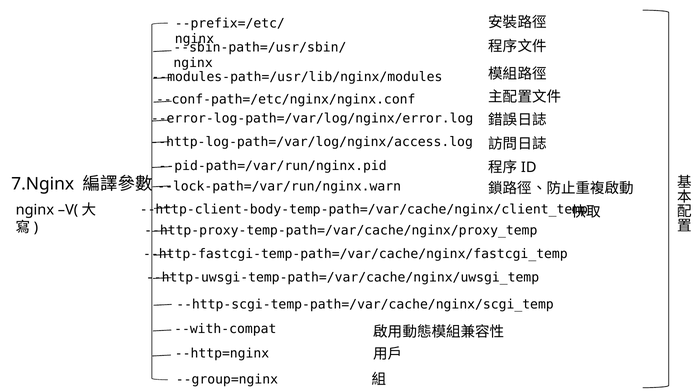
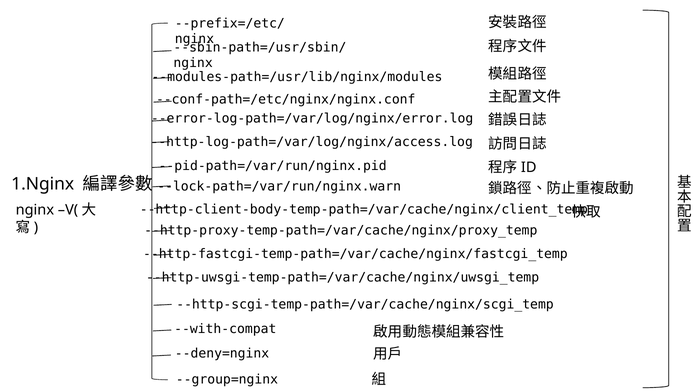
7.Nginx: 7.Nginx -> 1.Nginx (43, 184)
--http=nginx: --http=nginx -> --deny=nginx (222, 353)
